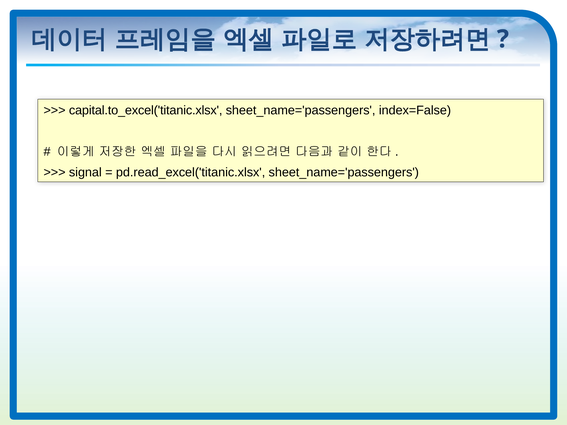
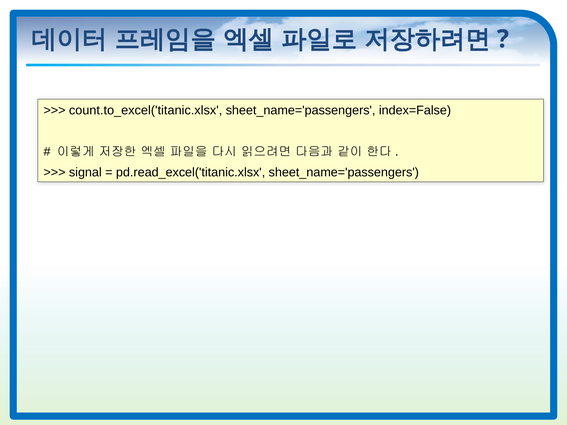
capital.to_excel('titanic.xlsx: capital.to_excel('titanic.xlsx -> count.to_excel('titanic.xlsx (146, 110)
